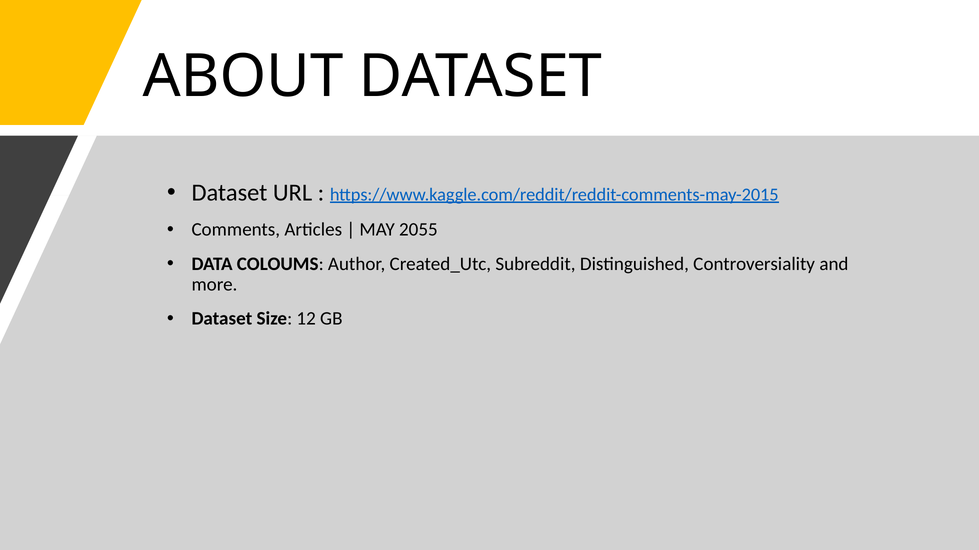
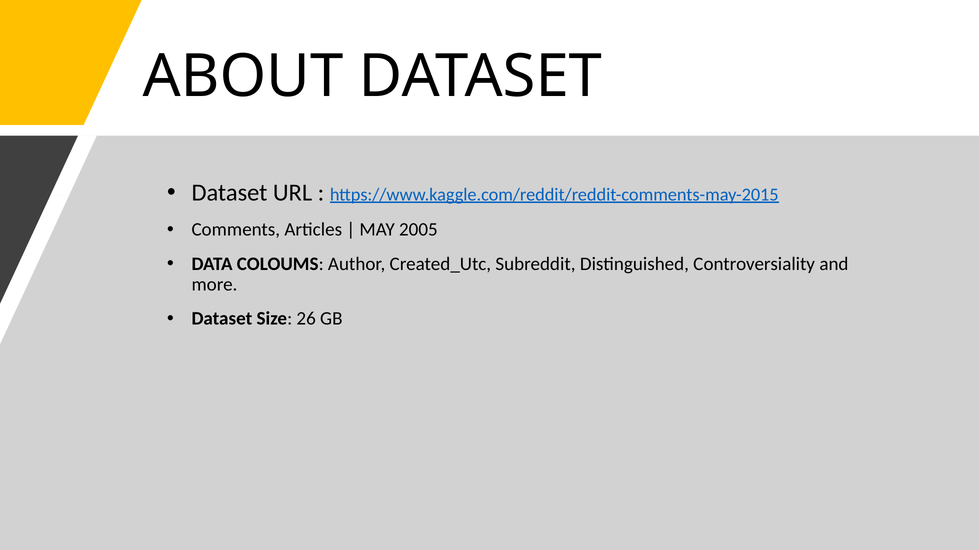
2055: 2055 -> 2005 (418, 230)
12: 12 -> 26 (306, 319)
